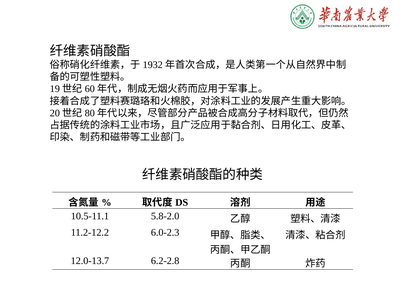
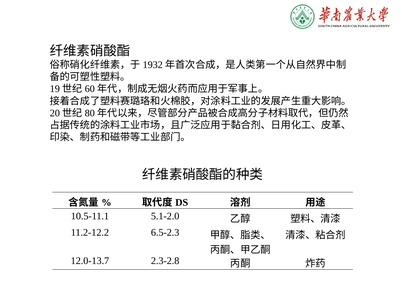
5.8-2.0: 5.8-2.0 -> 5.1-2.0 (165, 216)
6.0-2.3: 6.0-2.3 -> 6.5-2.3 (165, 232)
6.2-2.8: 6.2-2.8 -> 2.3-2.8 (165, 260)
